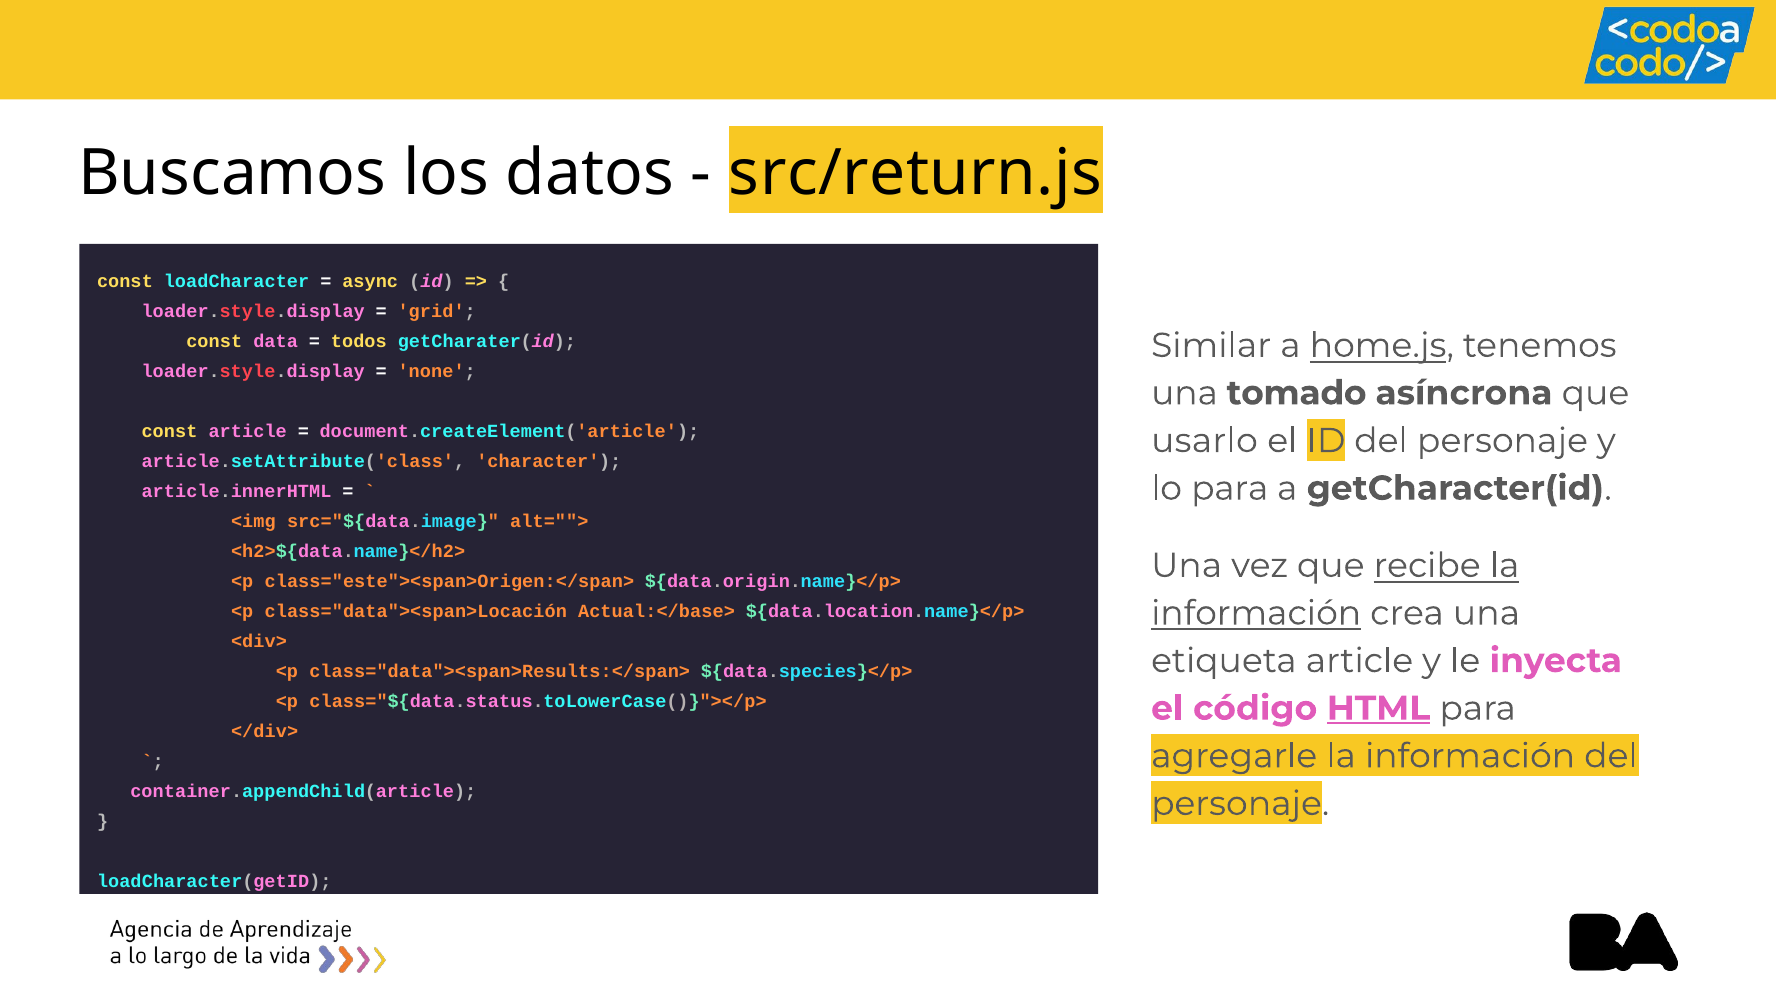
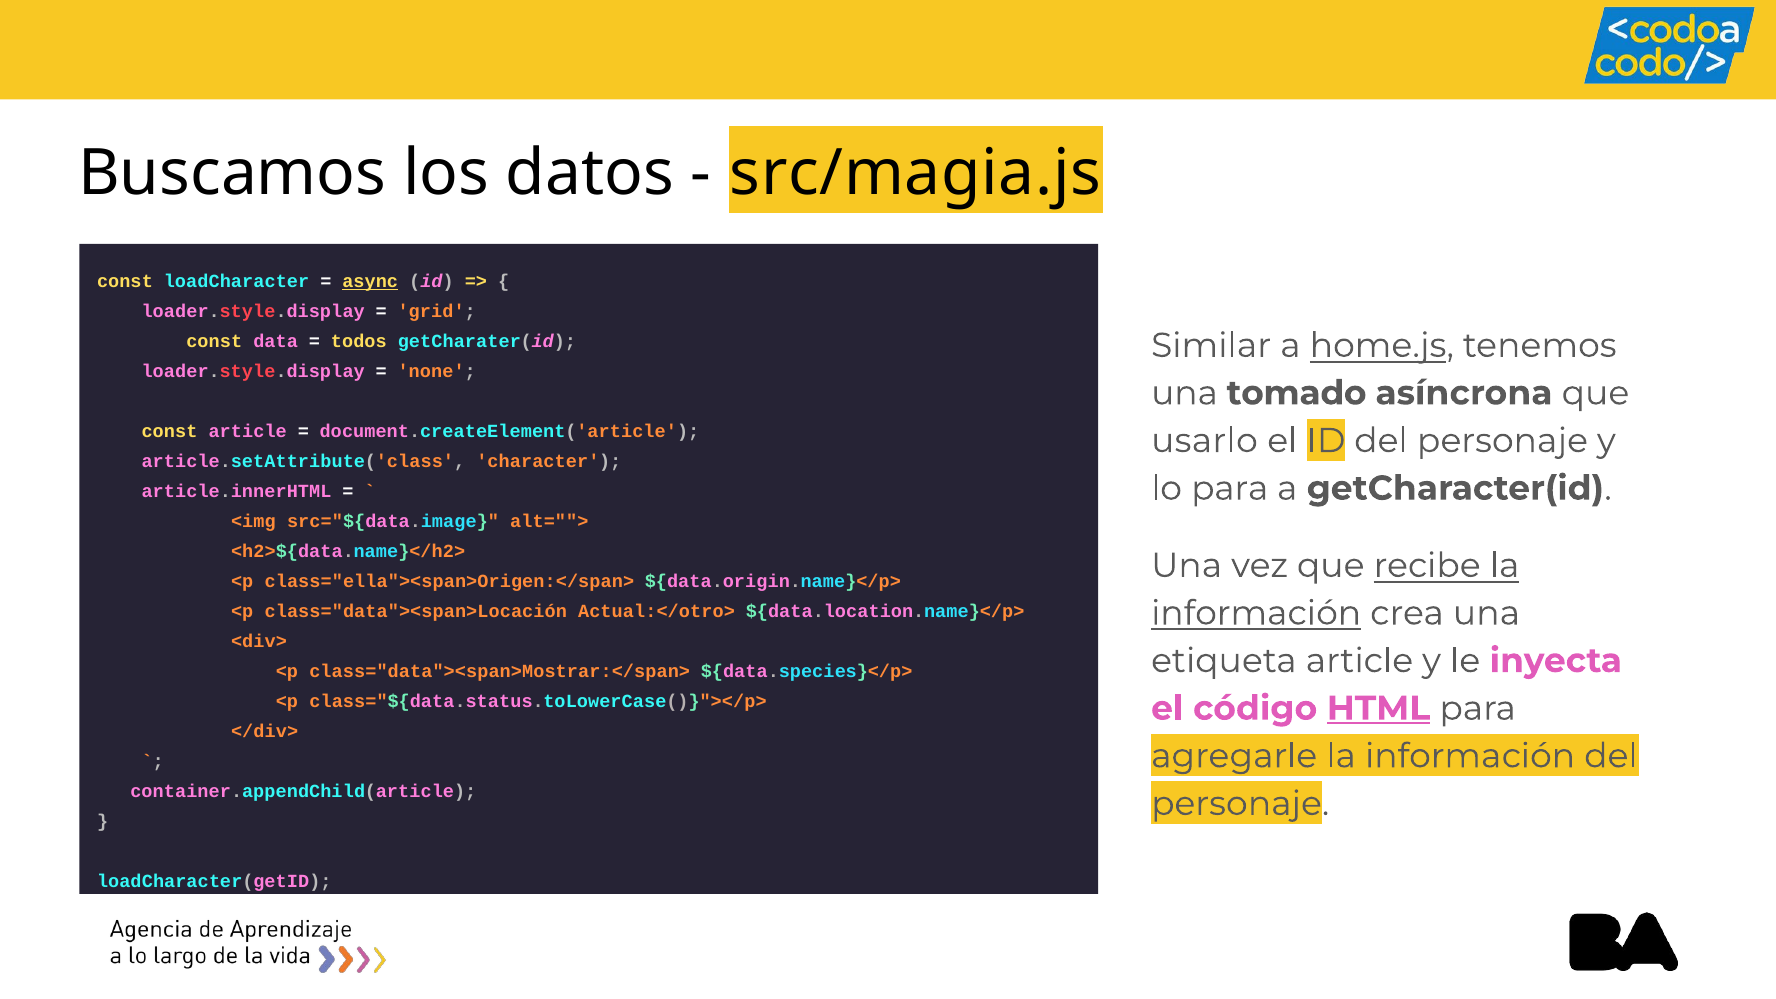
src/return.js: src/return.js -> src/magia.js (915, 173)
async underline: none -> present (370, 282)
class="este"><span>Origen:</span>: class="este"><span>Origen:</span> -> class="ella"><span>Origen:</span> (449, 582)
Actual:</base>: Actual:</base> -> Actual:</otro> (656, 612)
class="data"><span>Results:</span>: class="data"><span>Results:</span> -> class="data"><span>Mostrar:</span> (500, 672)
